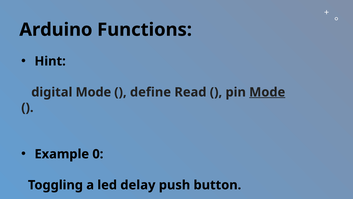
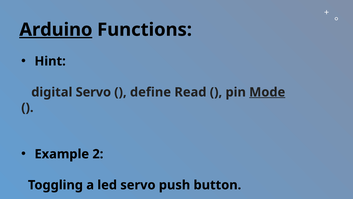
Arduino underline: none -> present (56, 30)
digital Mode: Mode -> Servo (93, 92)
0: 0 -> 2 (98, 154)
led delay: delay -> servo (138, 185)
